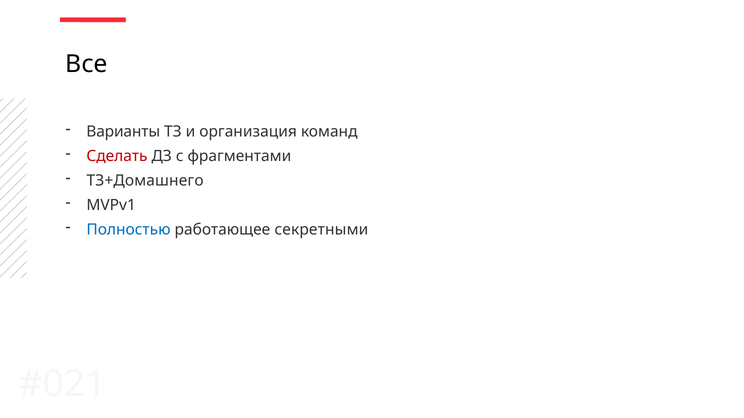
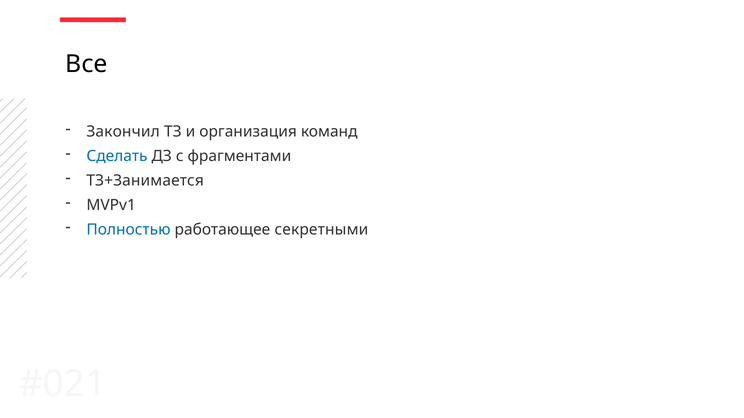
Варианты: Варианты -> Закончил (123, 132)
Сделать colour: red -> blue (117, 156)
ТЗ+Домашнего: ТЗ+Домашнего -> ТЗ+Занимается (145, 181)
